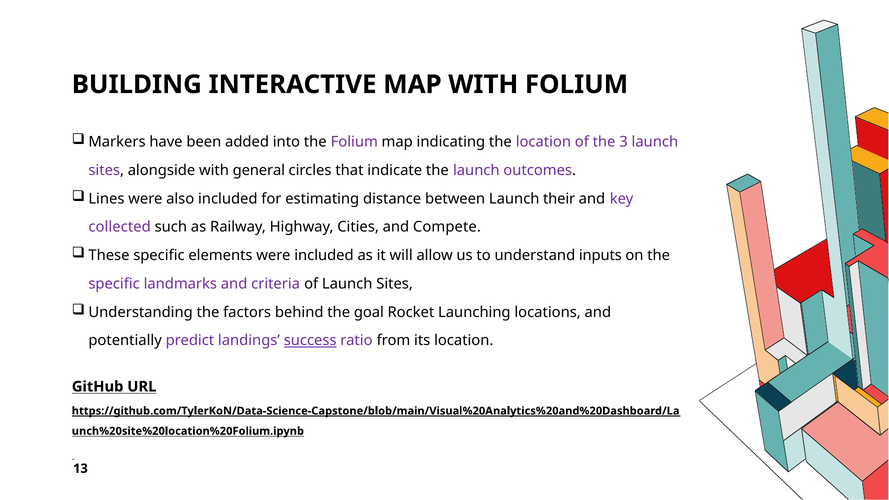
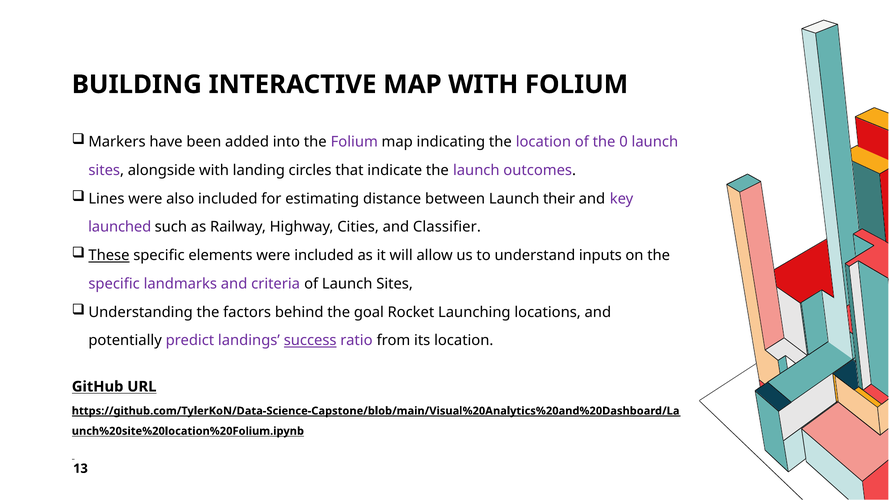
3: 3 -> 0 (624, 142)
general: general -> landing (259, 170)
collected: collected -> launched (120, 227)
Compete: Compete -> Classifier (447, 227)
These underline: none -> present (109, 255)
